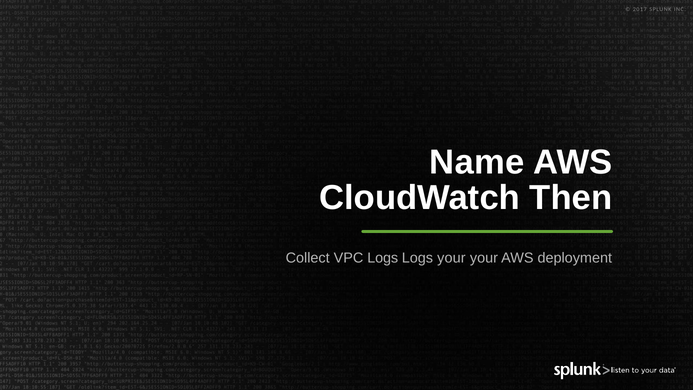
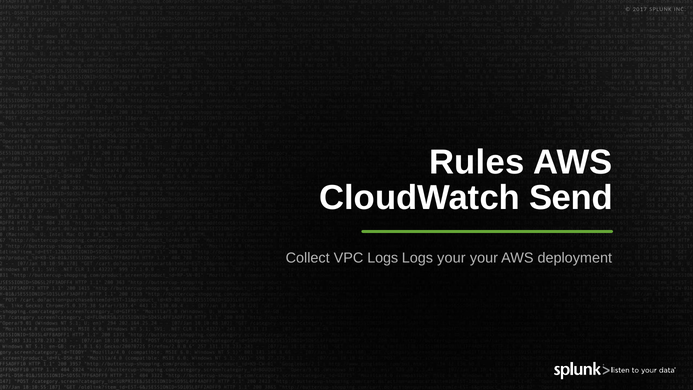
Name: Name -> Rules (477, 162)
Then: Then -> Send (571, 198)
